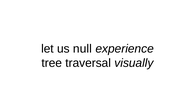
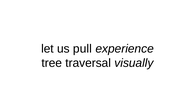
null: null -> pull (82, 49)
